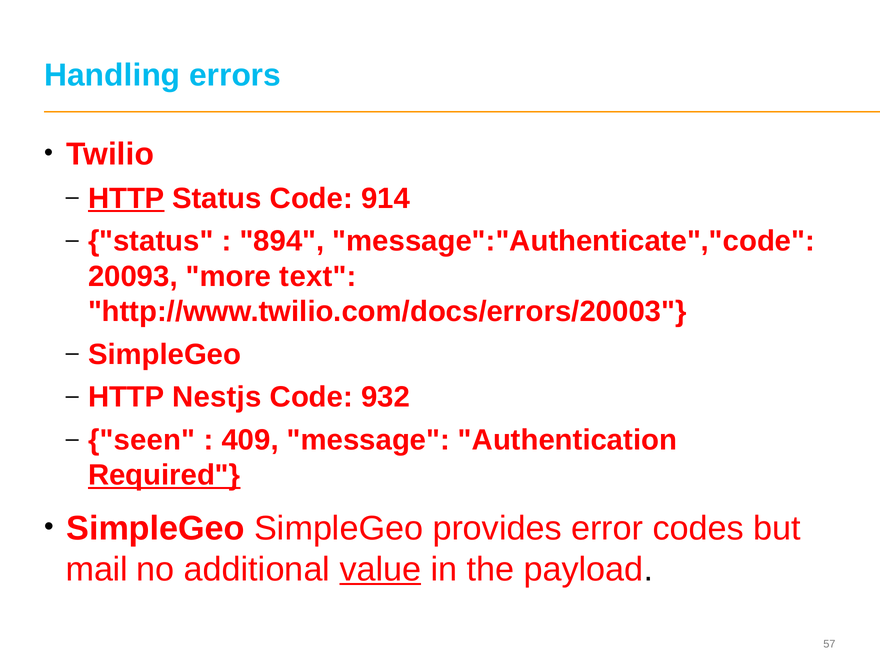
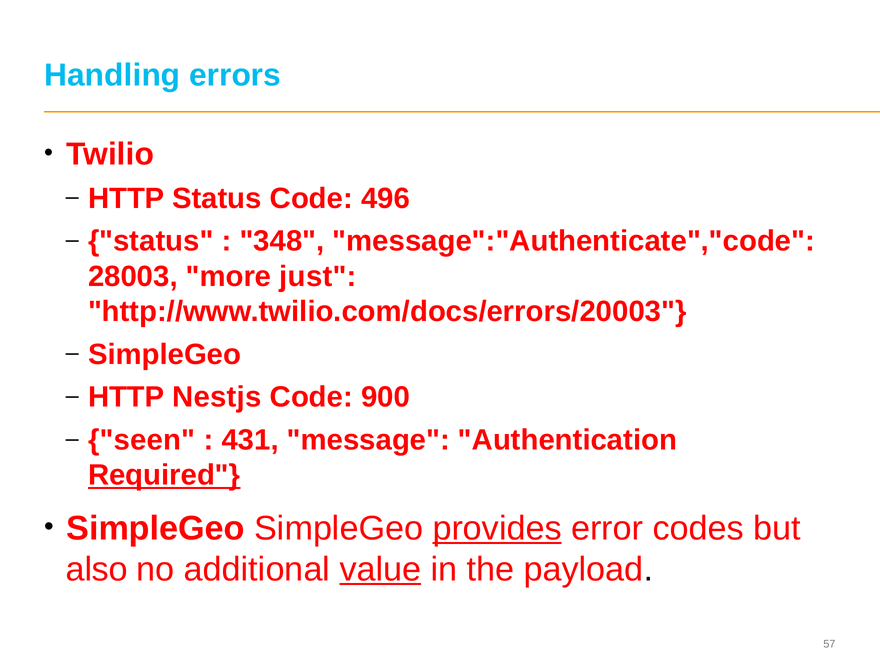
HTTP underline: present -> none (126, 198)
914: 914 -> 496 (386, 198)
894: 894 -> 348 (282, 241)
20093: 20093 -> 28003 (133, 276)
text: text -> just (318, 276)
932: 932 -> 900 (386, 397)
409: 409 -> 431 (250, 440)
provides underline: none -> present (497, 528)
mail: mail -> also (97, 569)
